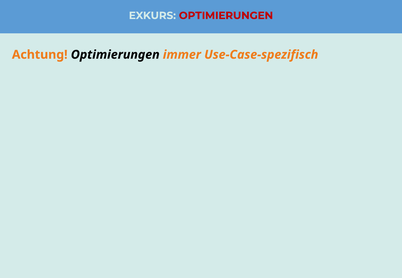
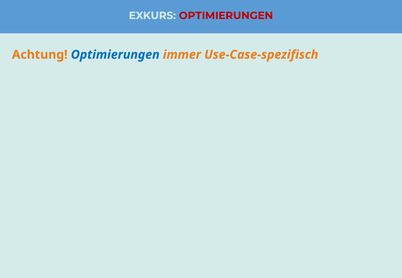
Optimierungen colour: black -> blue (115, 55)
